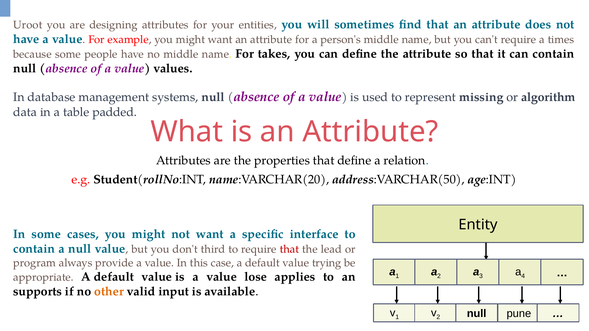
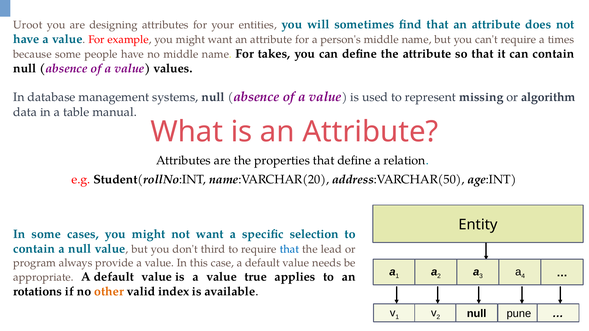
padded: padded -> manual (115, 112)
interface: interface -> selection (314, 234)
that colour: red -> blue (289, 250)
trying: trying -> needs (327, 263)
lose: lose -> true (256, 277)
supports: supports -> rotations (38, 292)
input: input -> index (174, 292)
